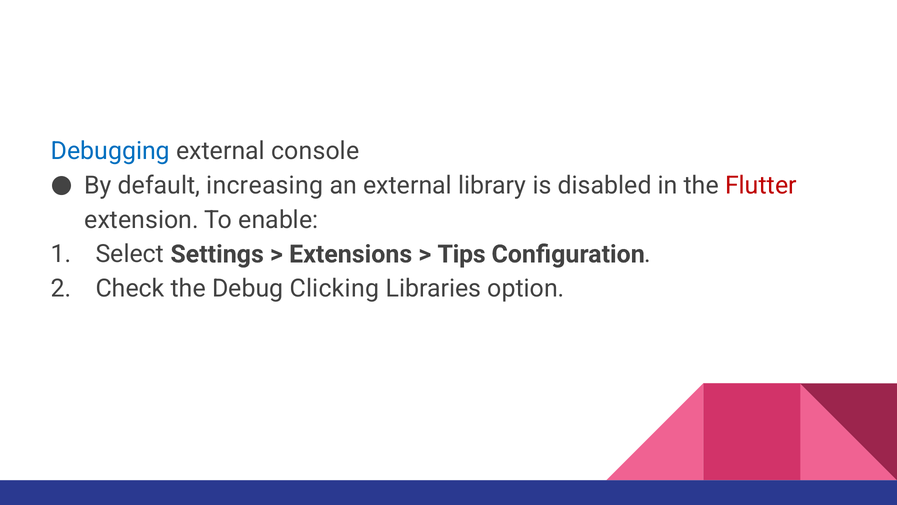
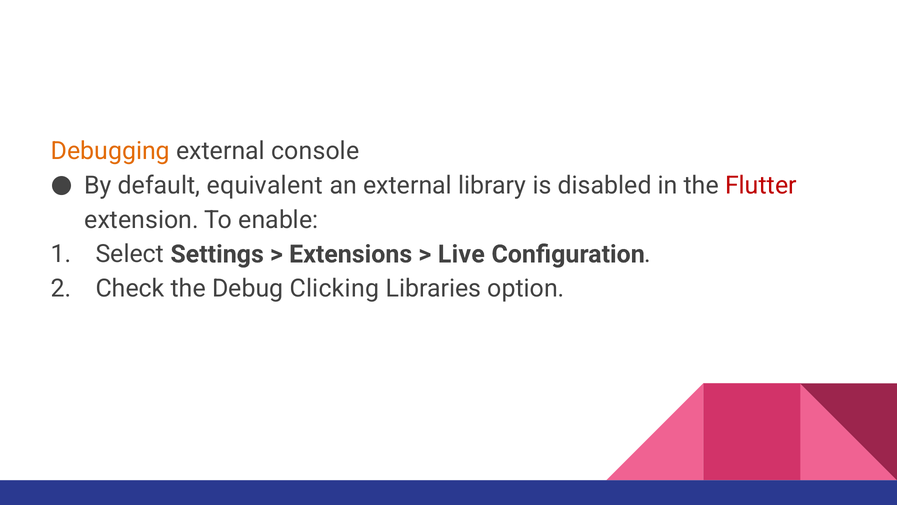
Debugging colour: blue -> orange (110, 151)
increasing: increasing -> equivalent (265, 185)
Tips: Tips -> Live (461, 254)
